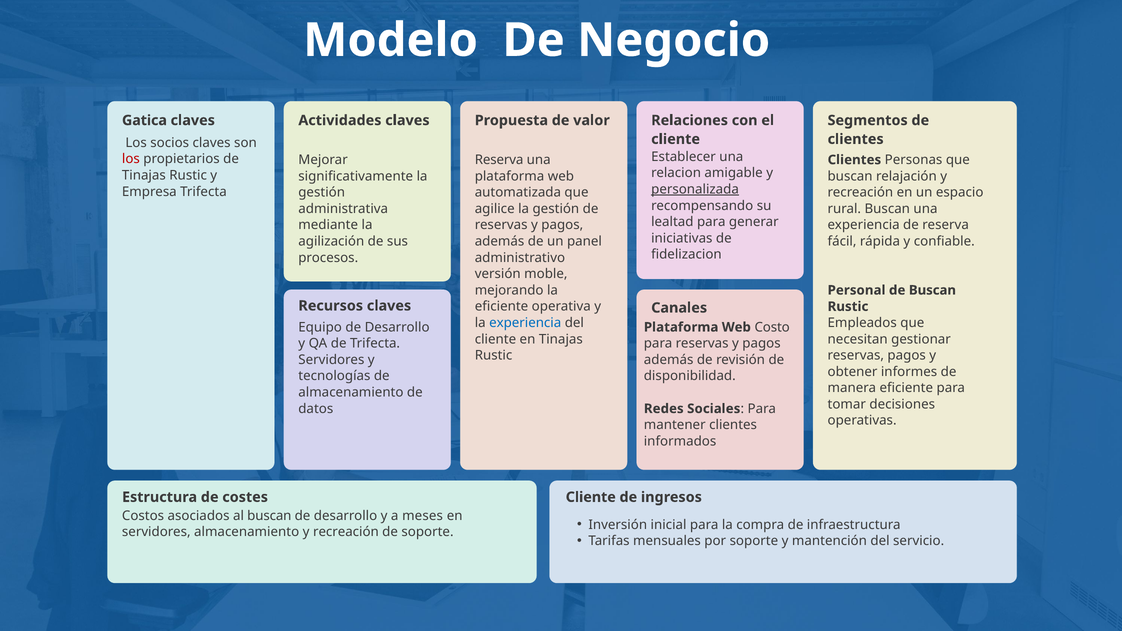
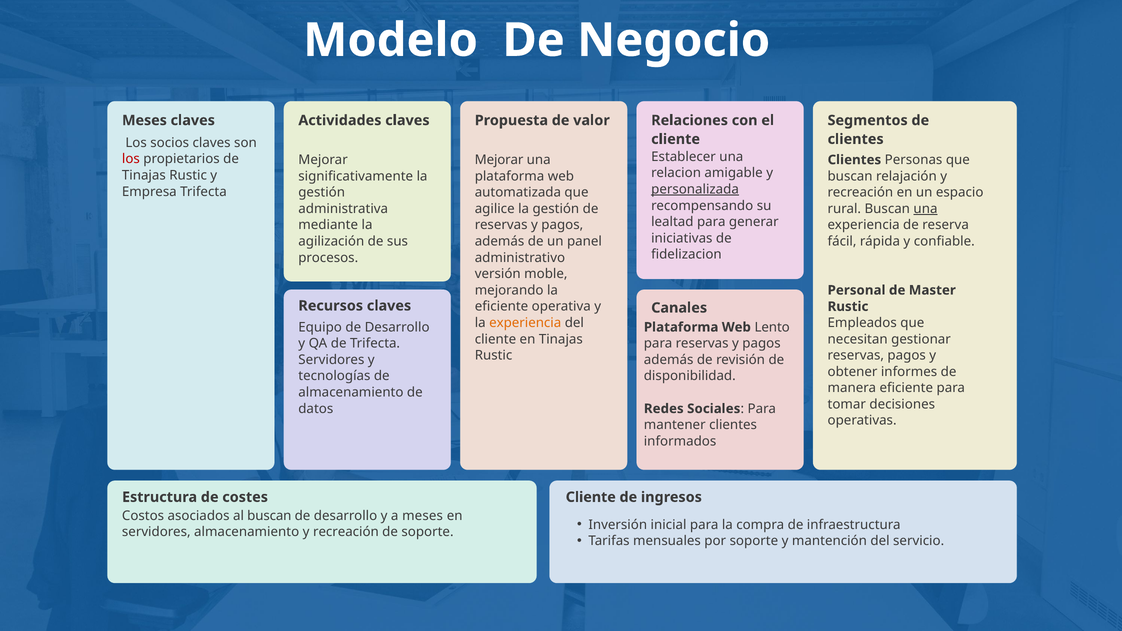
Gatica: Gatica -> Meses (144, 120)
Reserva: Reserva -> Mejorar (499, 160)
una underline: none -> present (925, 209)
de Buscan: Buscan -> Master (932, 290)
experiencia colour: blue -> orange (525, 323)
Costo: Costo -> Lento (772, 327)
